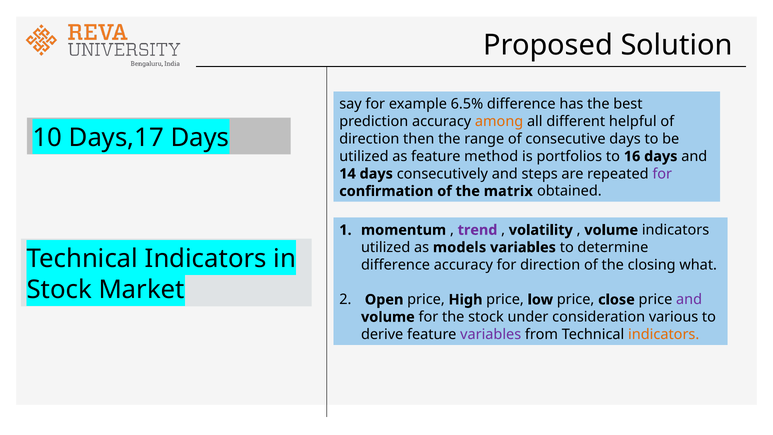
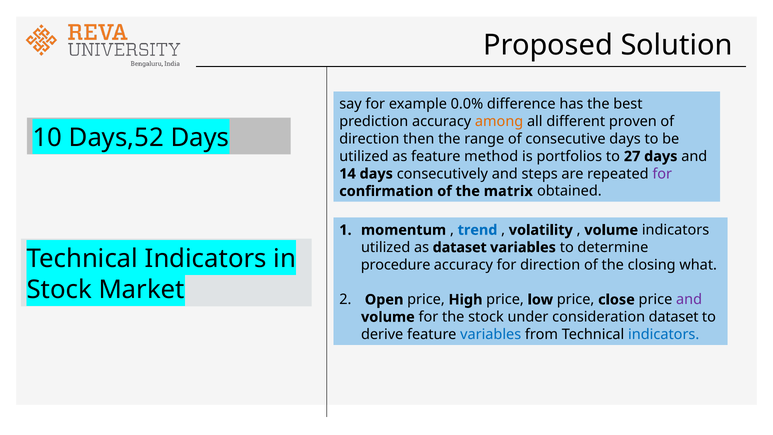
6.5%: 6.5% -> 0.0% (467, 104)
helpful: helpful -> proven (633, 122)
Days,17: Days,17 -> Days,52 (116, 138)
16: 16 -> 27 (632, 156)
trend colour: purple -> blue (478, 230)
as models: models -> dataset (460, 247)
difference: difference -> procedure (396, 265)
consideration various: various -> dataset (674, 317)
variables colour: purple -> blue (491, 334)
indicators colour: orange -> blue (664, 334)
